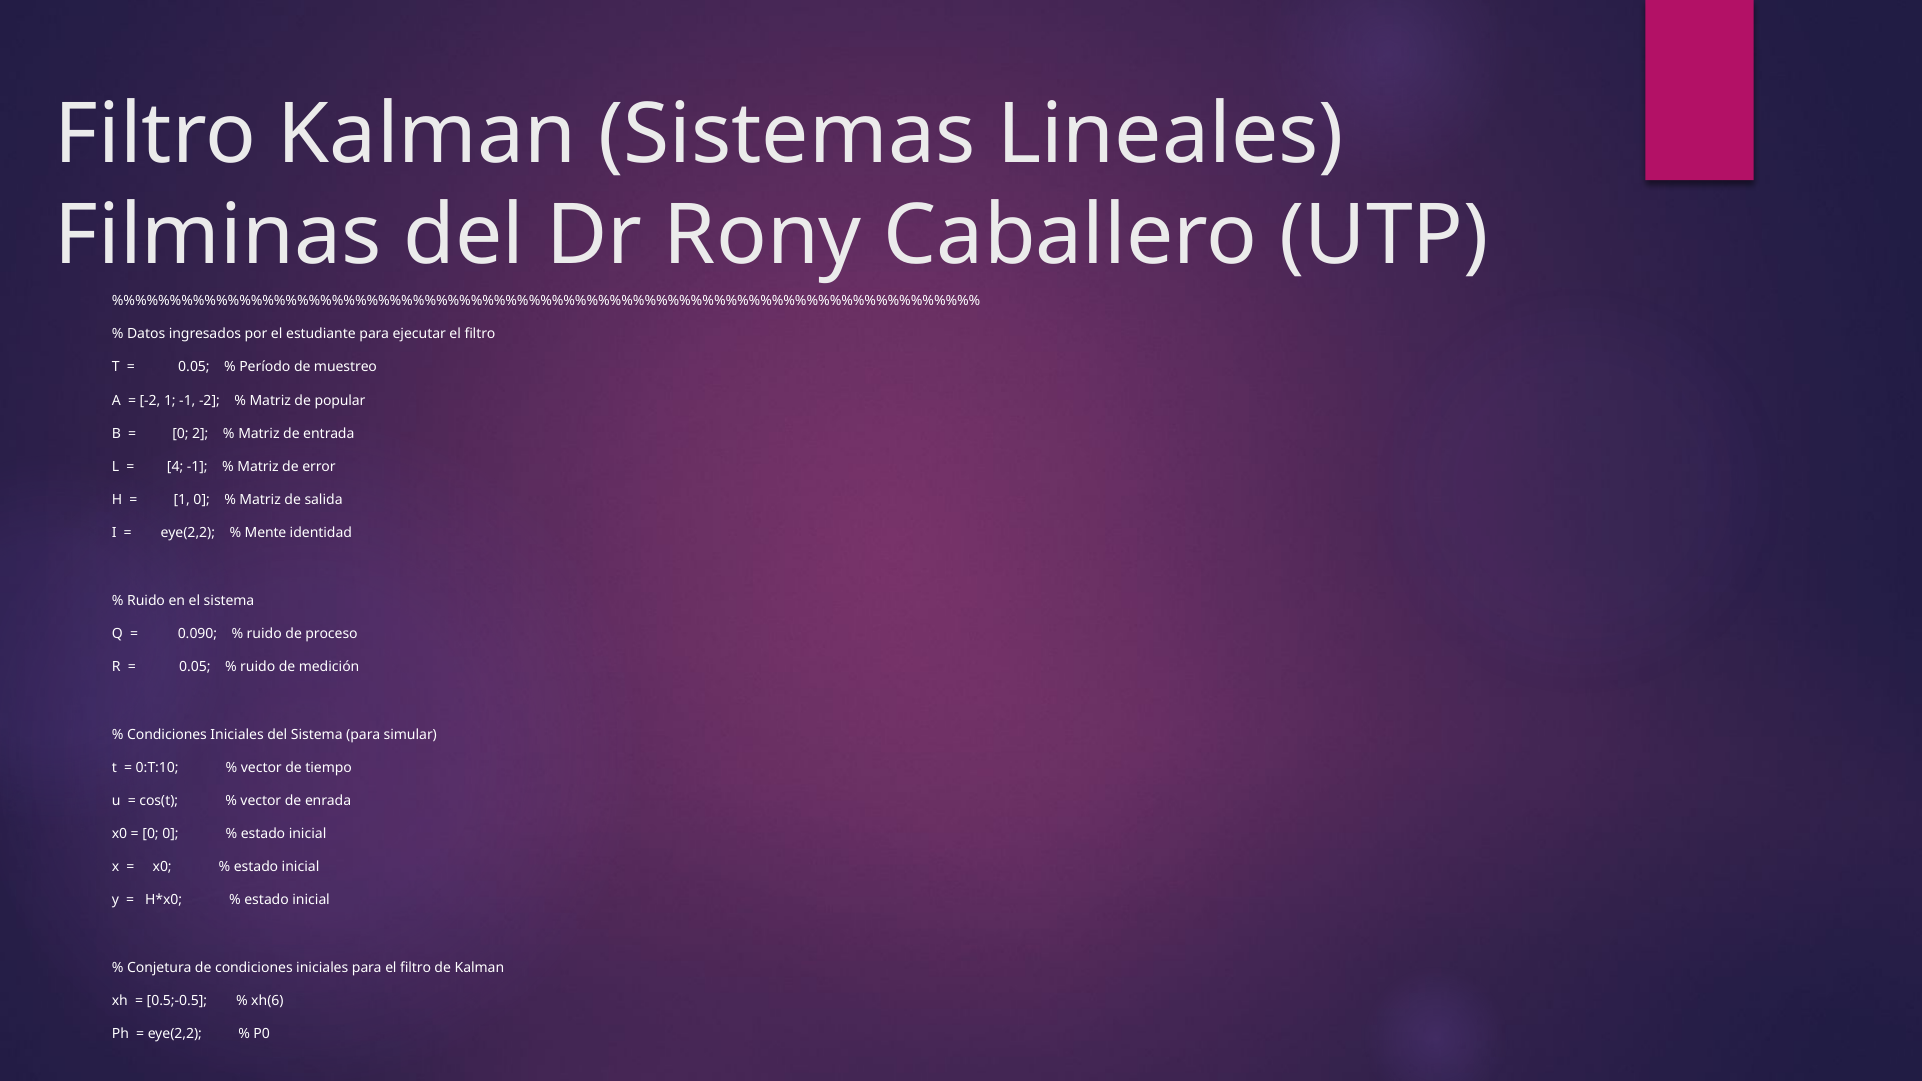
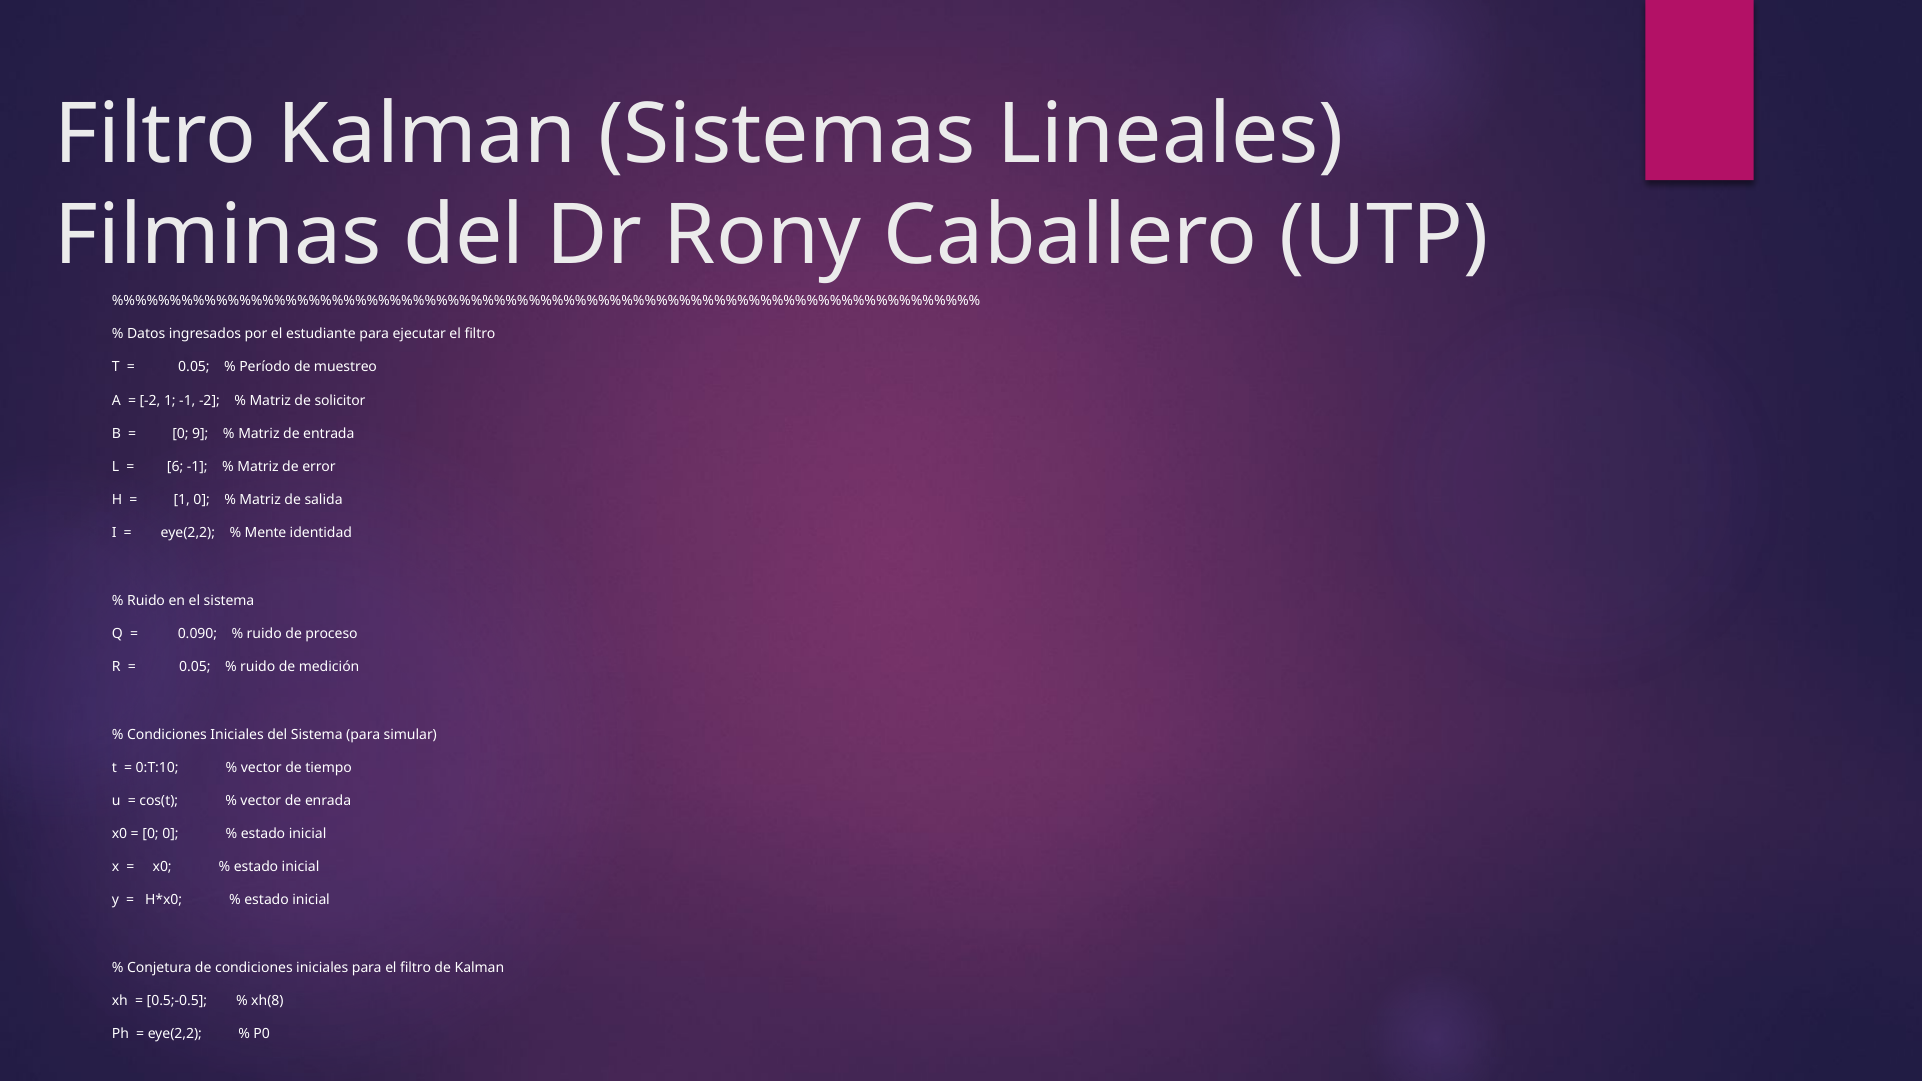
popular: popular -> solicitor (340, 400)
2: 2 -> 9 (200, 434)
4: 4 -> 6 (175, 467)
xh(6: xh(6 -> xh(8 (267, 1001)
